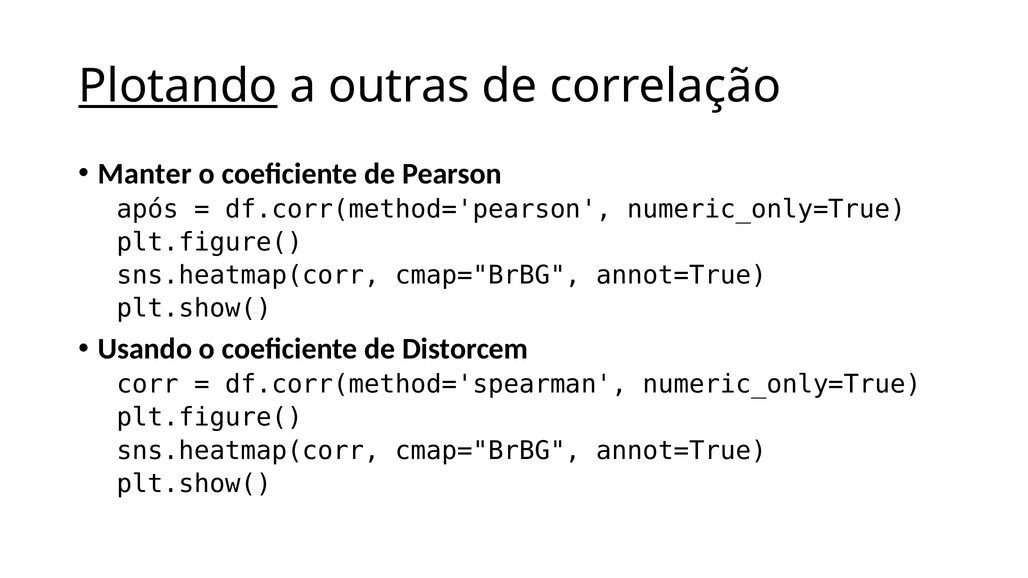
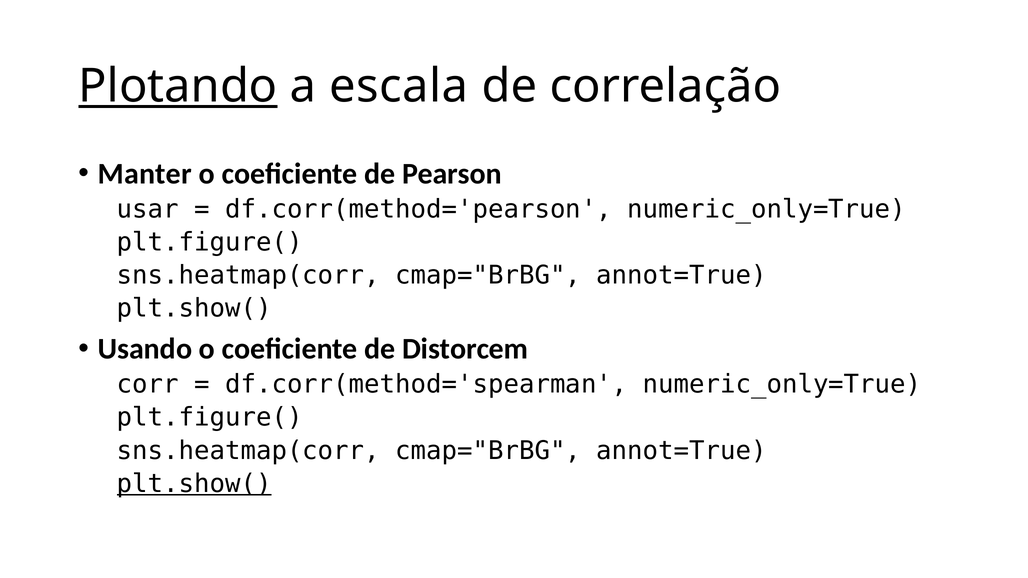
outras: outras -> escala (399, 86)
após: após -> usar (148, 209)
plt.show( underline: none -> present (194, 484)
